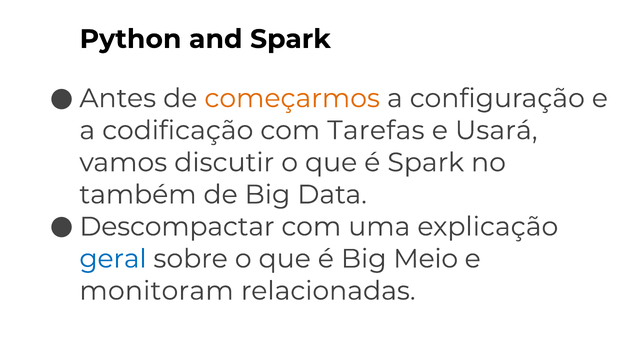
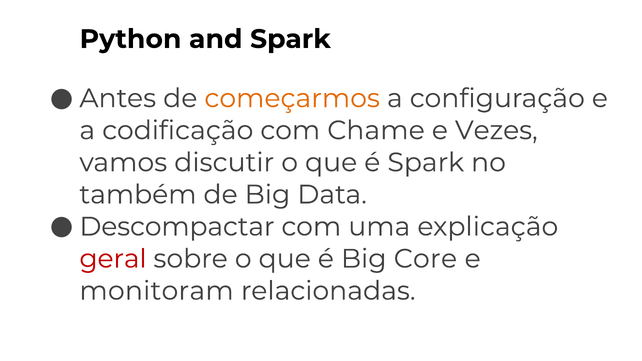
Tarefas: Tarefas -> Chame (376, 130)
Usará: Usará -> Vezes (496, 130)
geral colour: blue -> red (113, 259)
Meio: Meio -> Core (425, 259)
